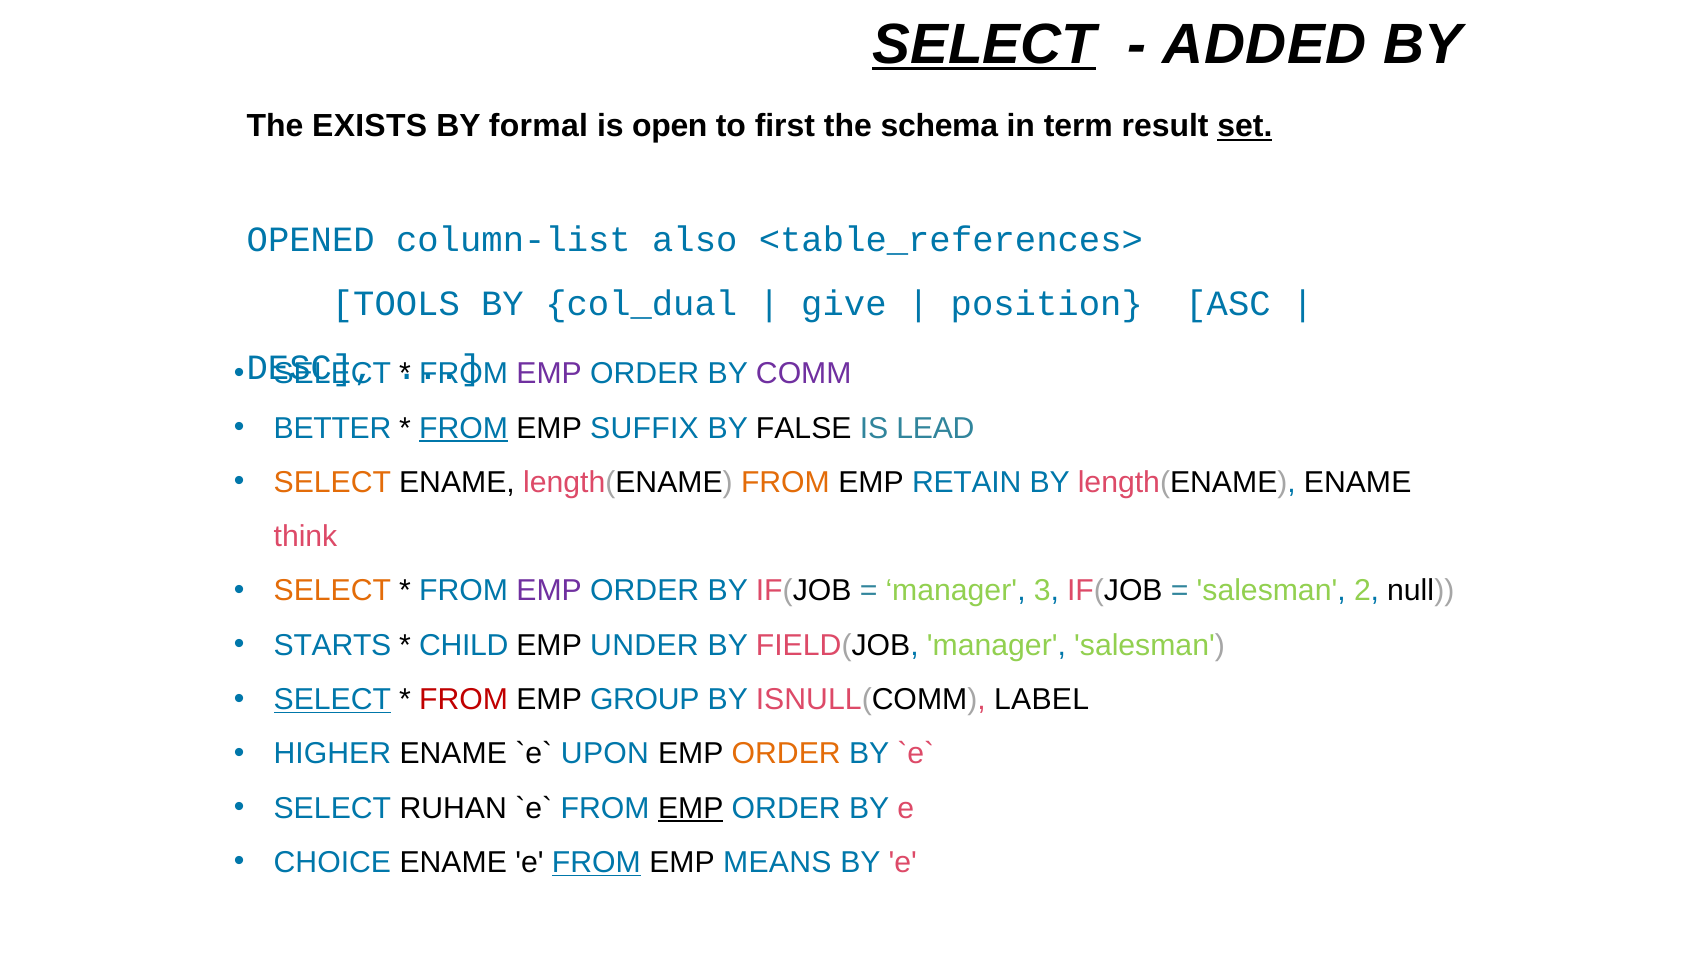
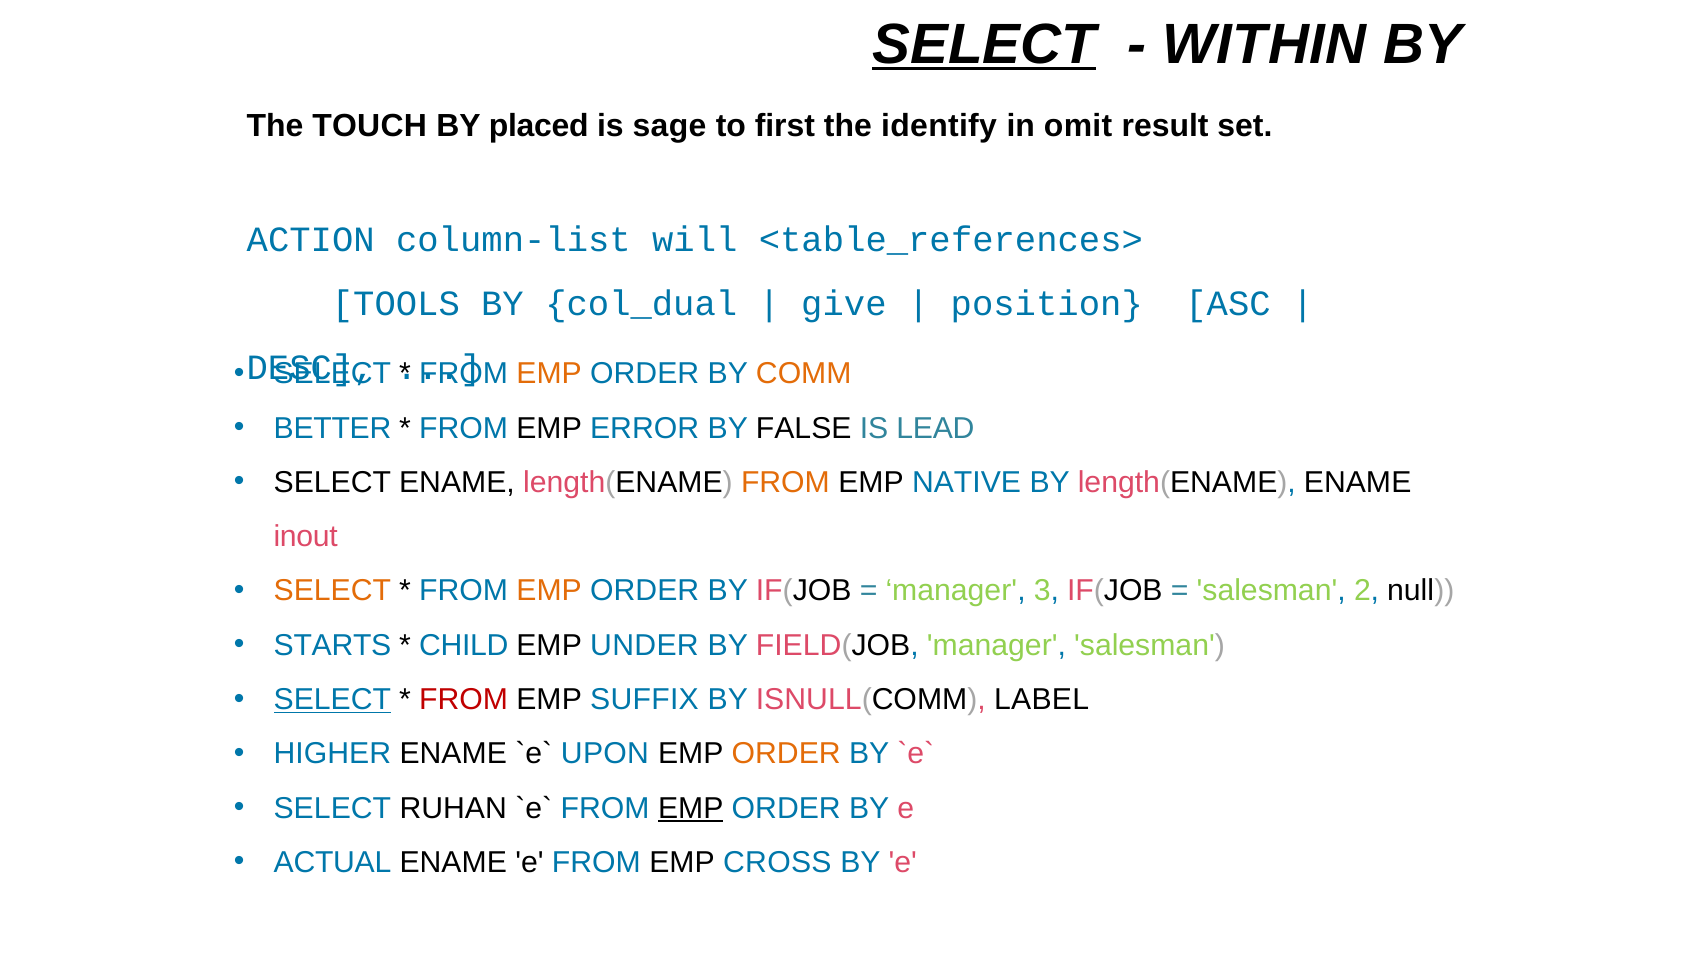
ADDED: ADDED -> WITHIN (1265, 44)
EXISTS: EXISTS -> TOUCH (370, 126)
formal: formal -> placed (539, 126)
open: open -> sage (670, 126)
schema: schema -> identify (939, 126)
term: term -> omit (1078, 126)
set underline: present -> none (1245, 126)
OPENED: OPENED -> ACTION (311, 240)
also: also -> will (695, 240)
EMP colour: purple -> orange (549, 374)
COMM colour: purple -> orange (804, 374)
FROM underline: present -> none (464, 428)
SUFFIX: SUFFIX -> ERROR (645, 428)
SELECT colour: orange -> black (332, 482)
RETAIN: RETAIN -> NATIVE (967, 482)
think: think -> inout (306, 537)
EMP colour: purple -> orange (549, 591)
GROUP: GROUP -> SUFFIX (644, 700)
CHOICE: CHOICE -> ACTUAL (333, 863)
FROM underline: present -> none (596, 863)
MEANS: MEANS -> CROSS (777, 863)
